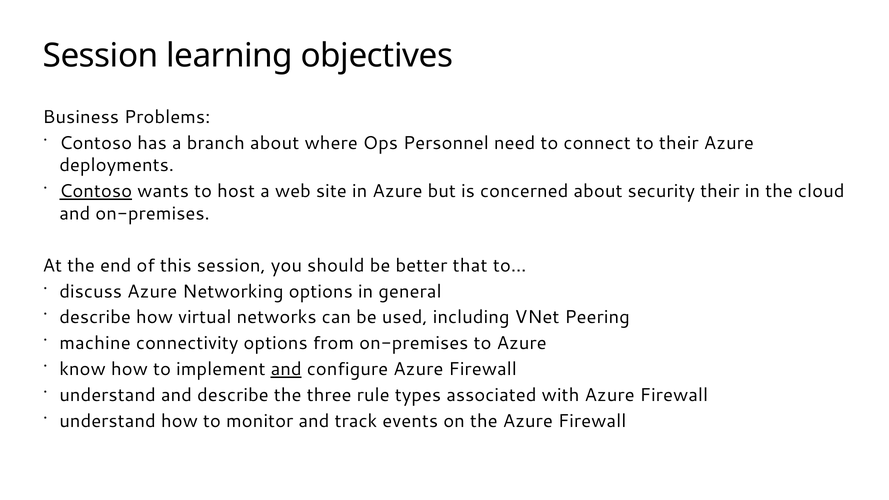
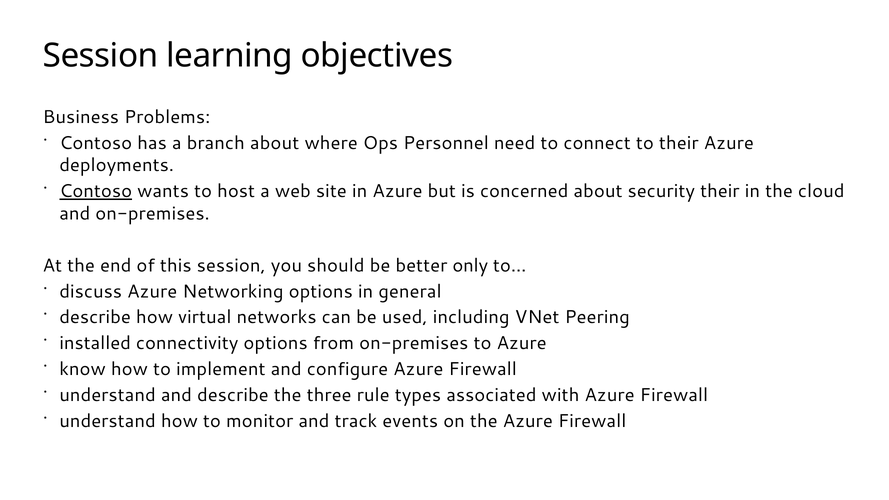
that: that -> only (470, 265)
machine: machine -> installed (95, 343)
and underline: present -> none (286, 369)
